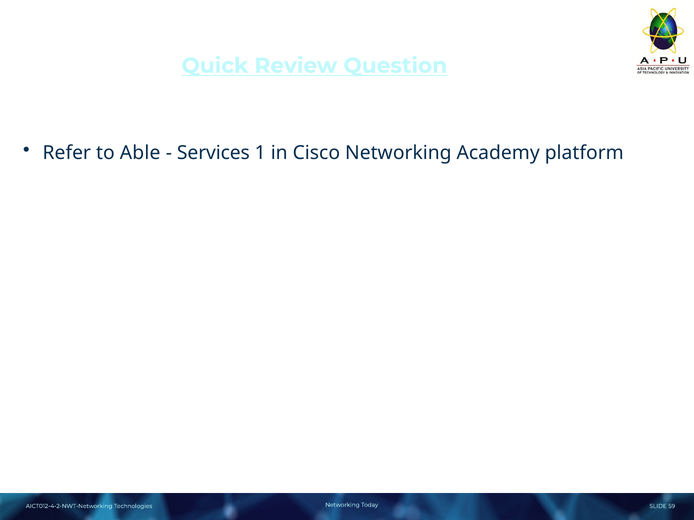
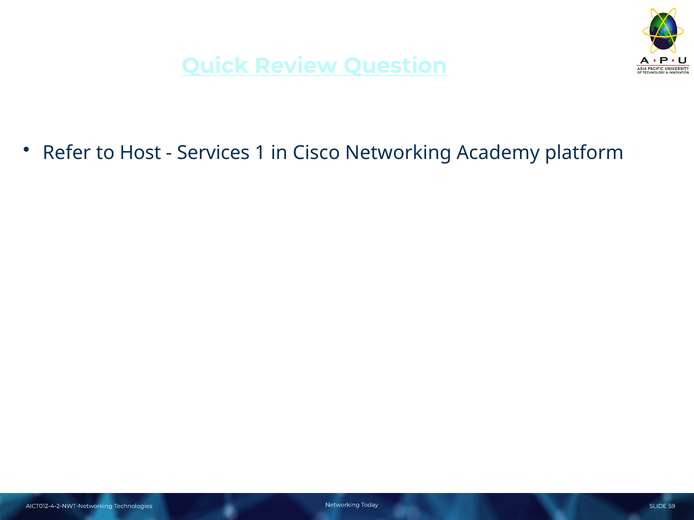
Able: Able -> Host (140, 153)
